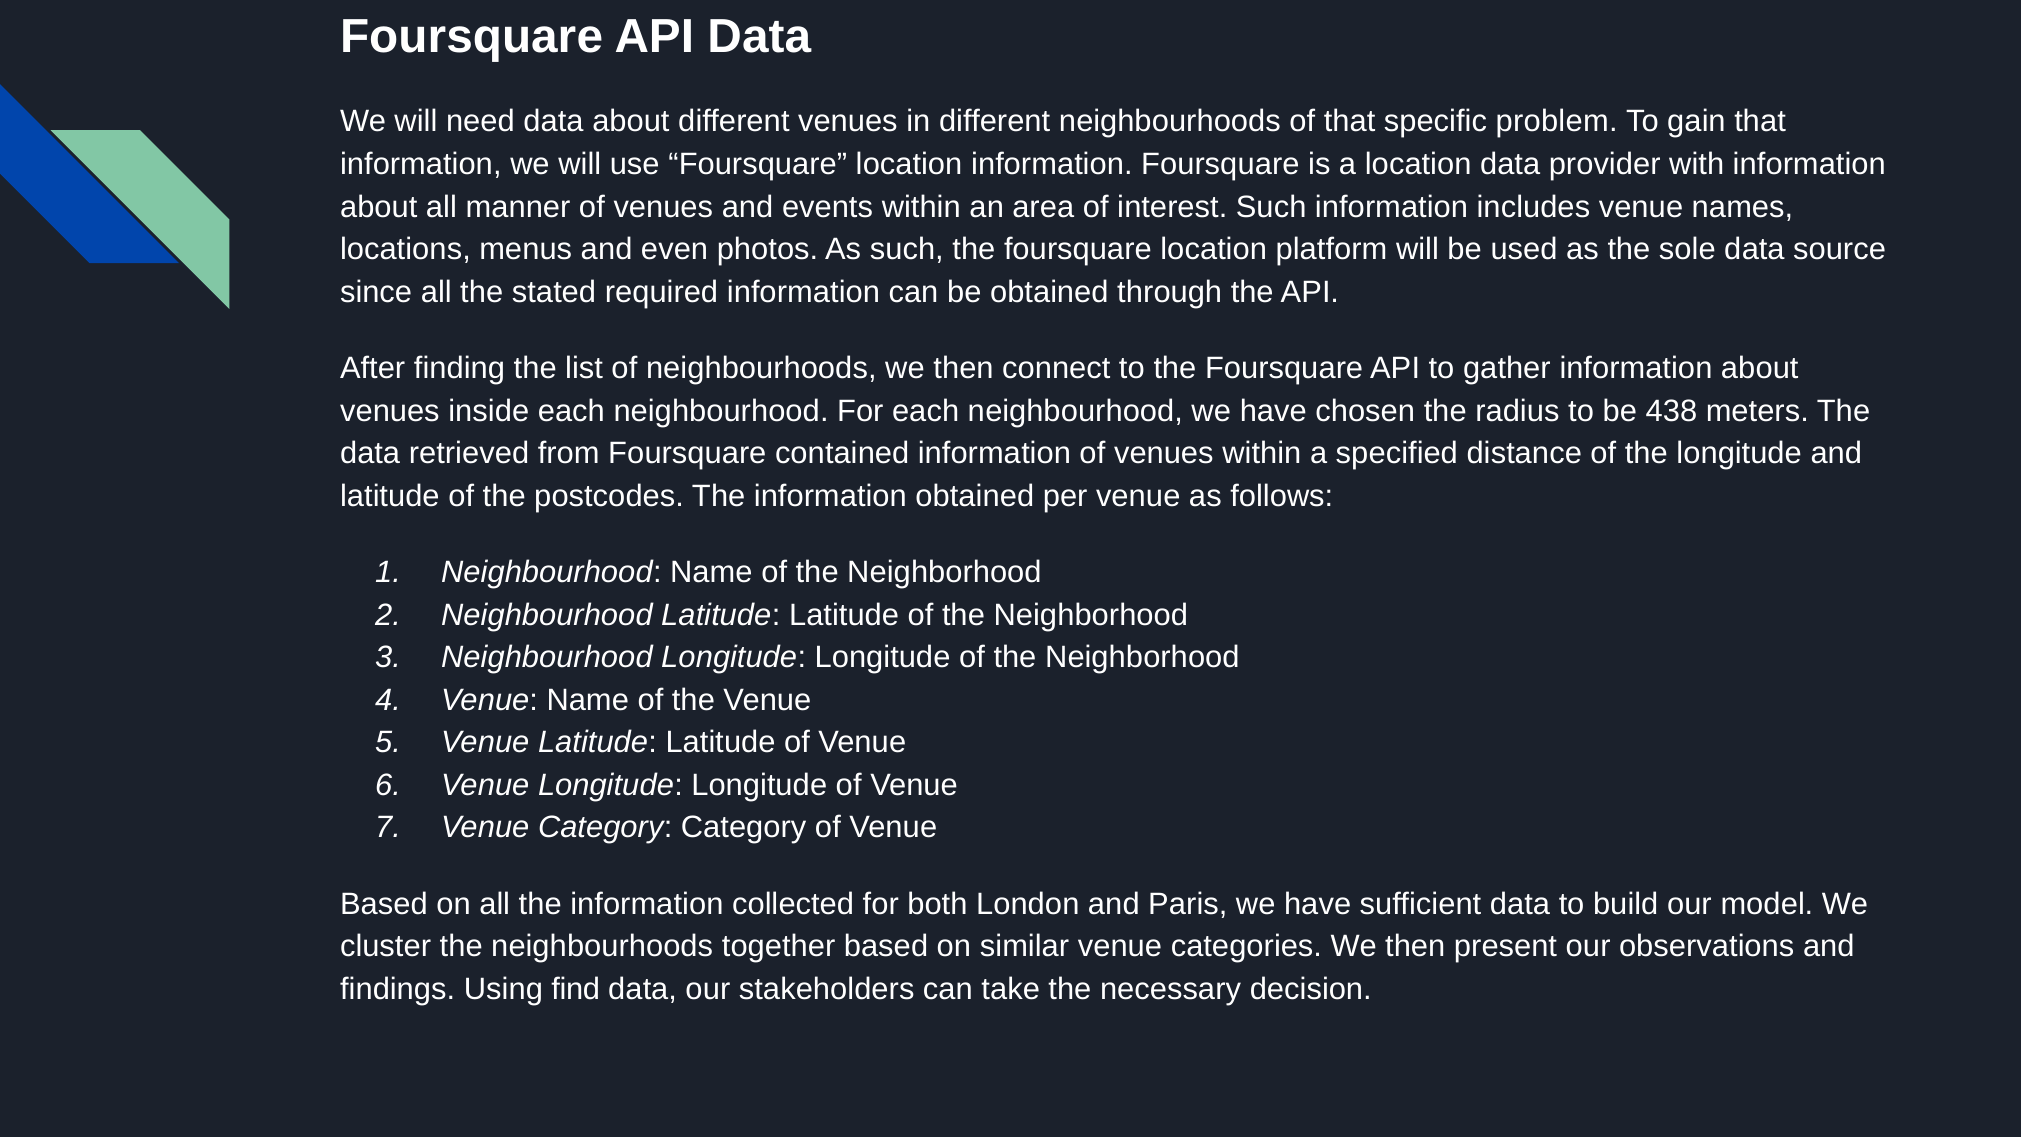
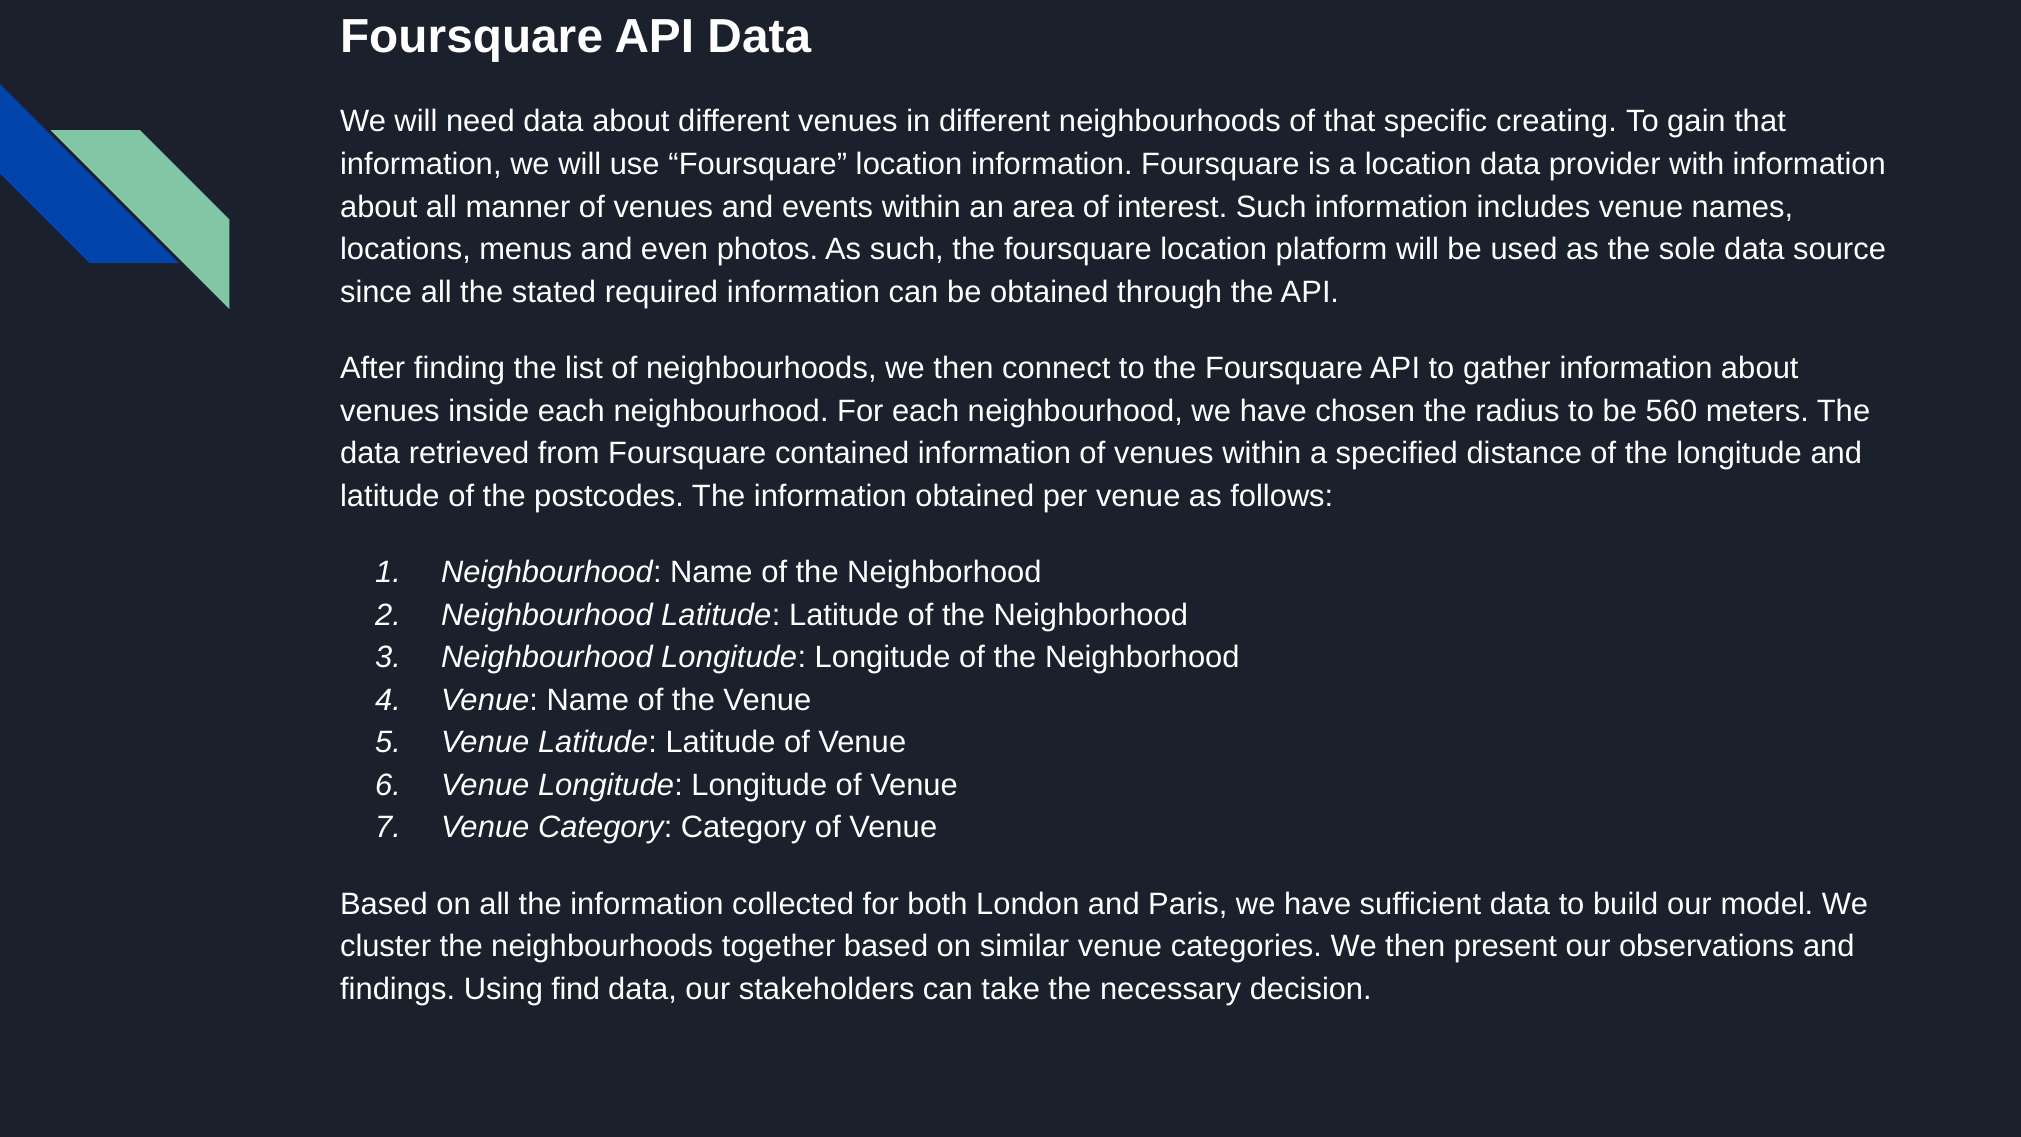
problem: problem -> creating (1557, 122)
438: 438 -> 560 (1671, 411)
